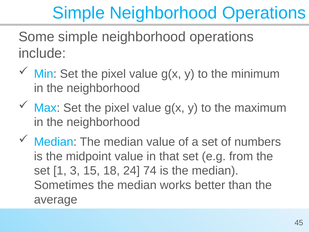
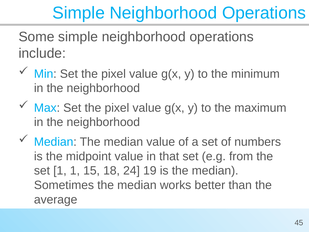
1 3: 3 -> 1 (75, 171)
74: 74 -> 19 (150, 171)
